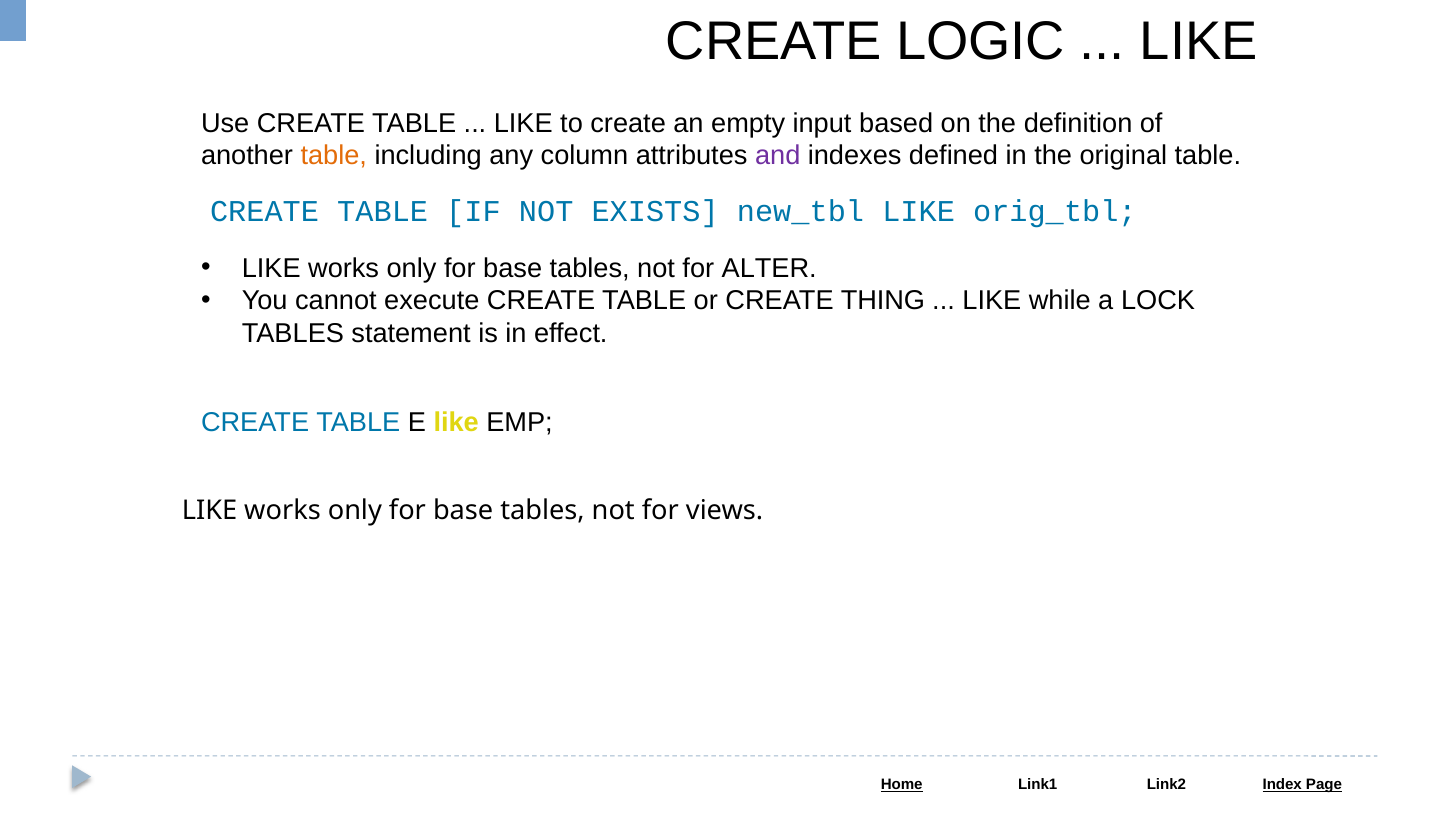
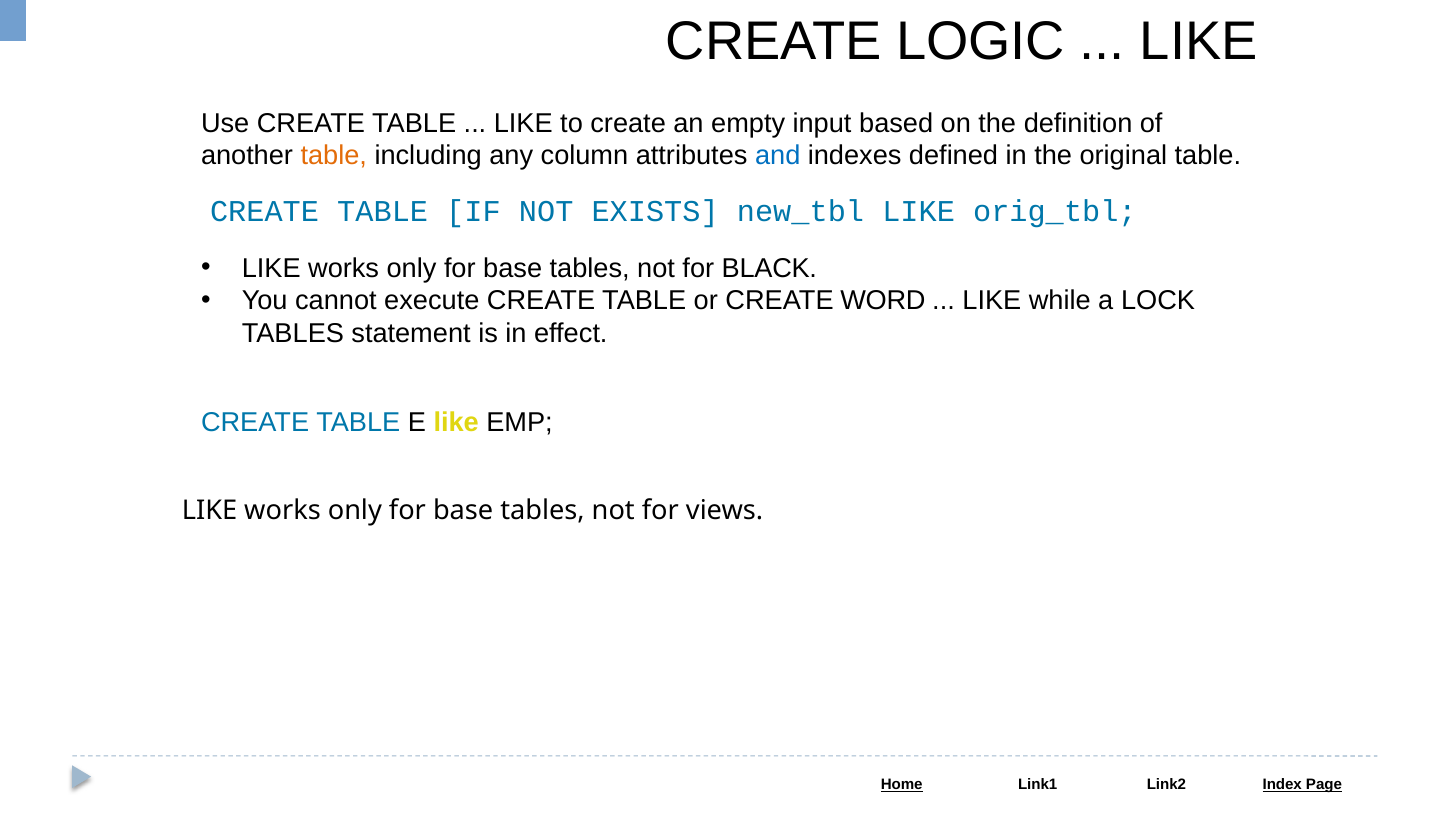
and colour: purple -> blue (778, 156)
ALTER: ALTER -> BLACK (769, 268)
THING: THING -> WORD (883, 301)
